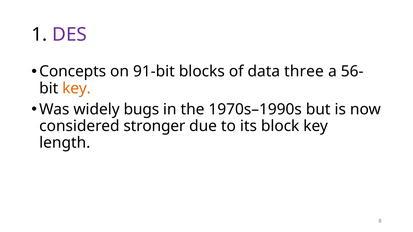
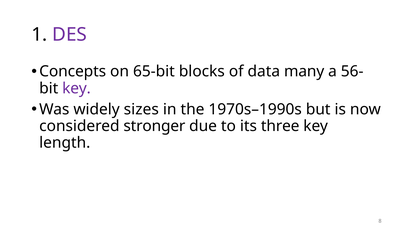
91-bit: 91-bit -> 65-bit (154, 72)
three: three -> many (304, 72)
key colour: orange -> purple (76, 88)
bugs: bugs -> sizes (141, 109)
block: block -> three (280, 126)
